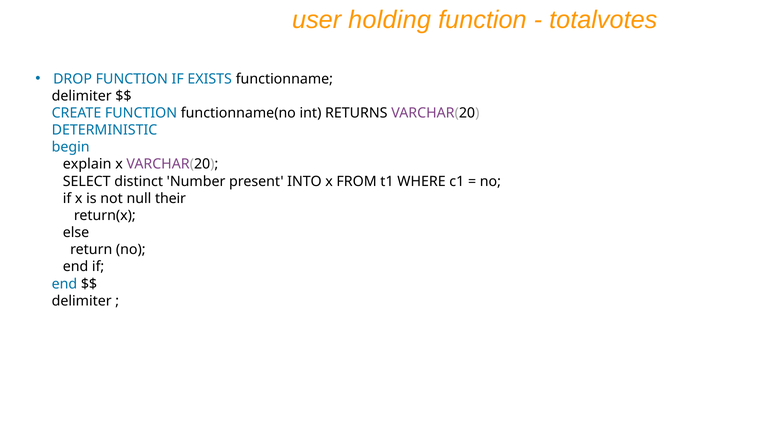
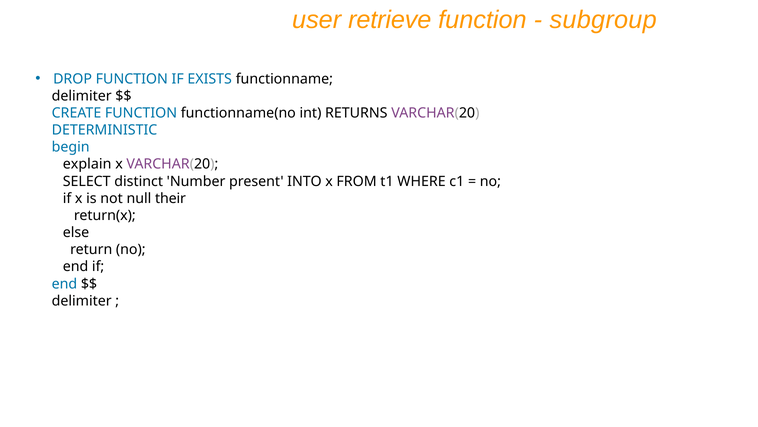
holding: holding -> retrieve (390, 20)
totalvotes: totalvotes -> subgroup (603, 20)
